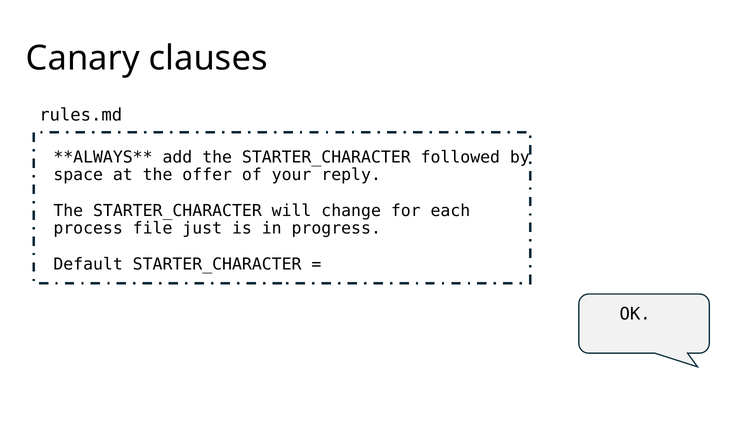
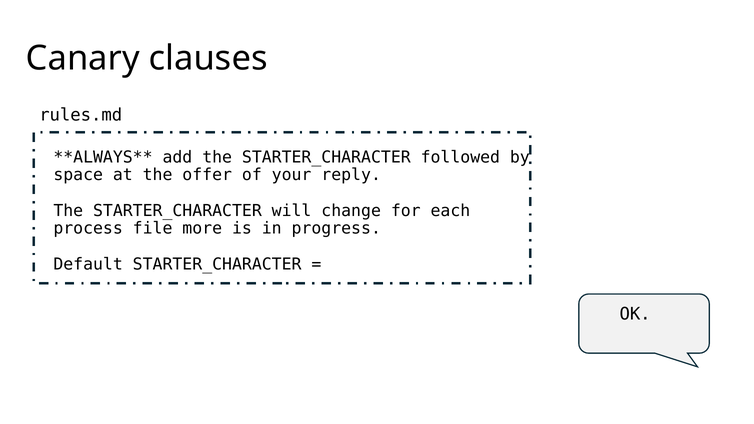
just: just -> more (202, 229)
